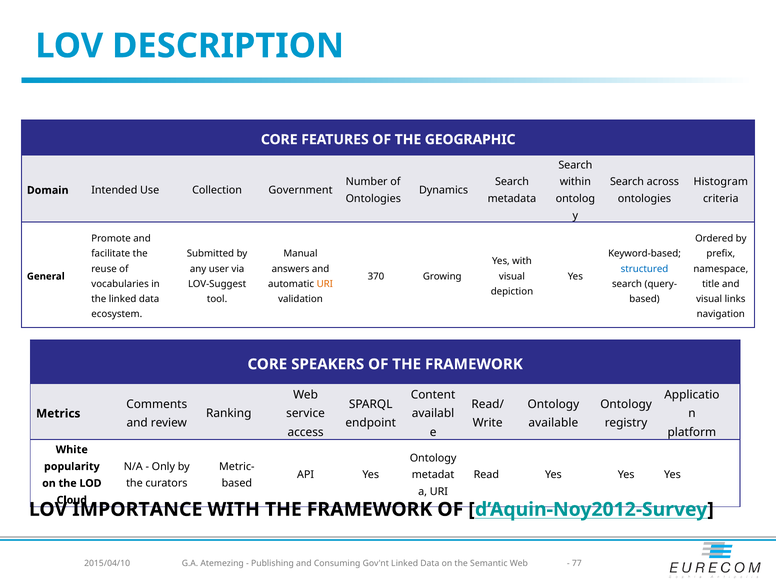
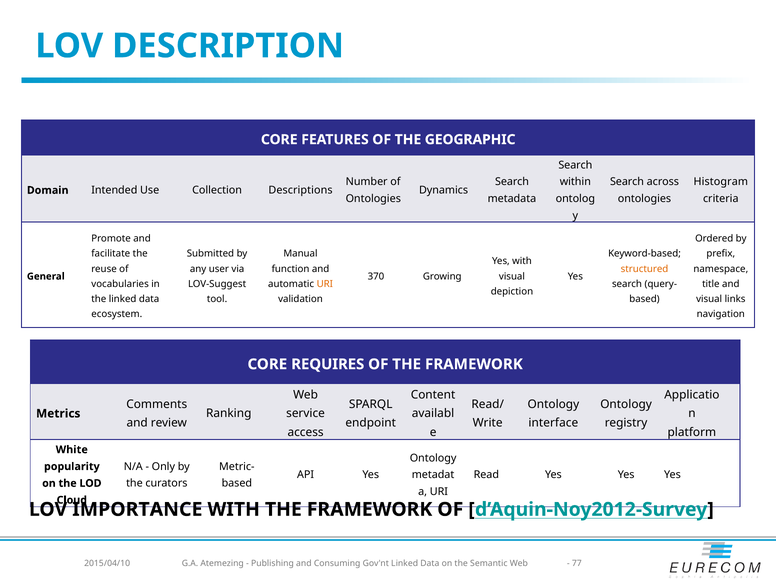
Government: Government -> Descriptions (300, 190)
answers: answers -> function (291, 269)
structured colour: blue -> orange (645, 269)
SPEAKERS: SPEAKERS -> REQUIRES (328, 364)
available: available -> interface (553, 423)
